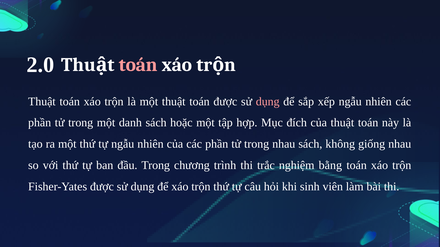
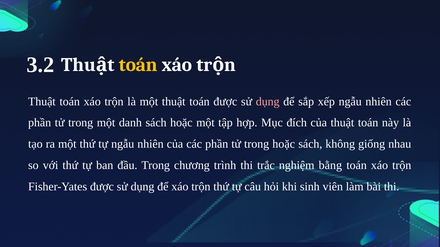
2.0: 2.0 -> 3.2 (40, 65)
toán colour: pink -> yellow (138, 65)
trong nhau: nhau -> hoặc (284, 144)
